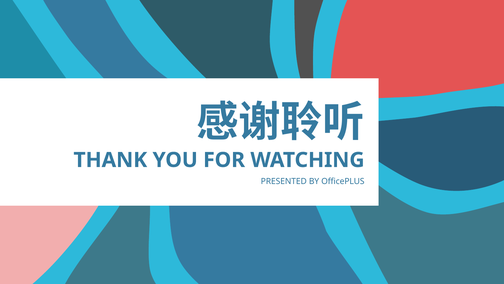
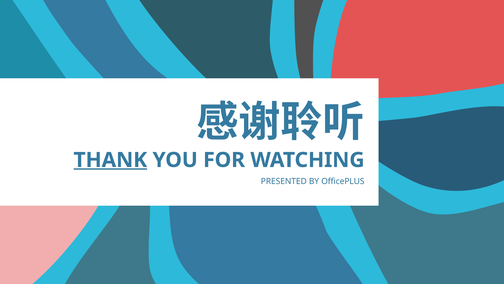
THANK underline: none -> present (110, 160)
